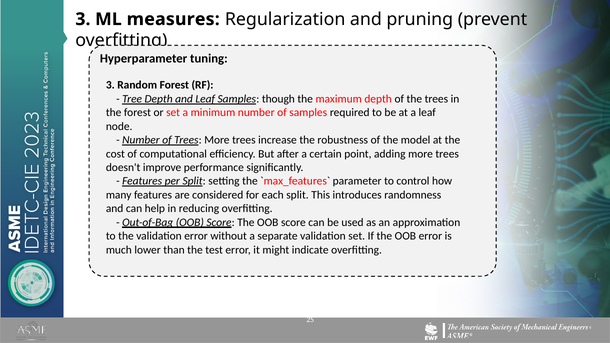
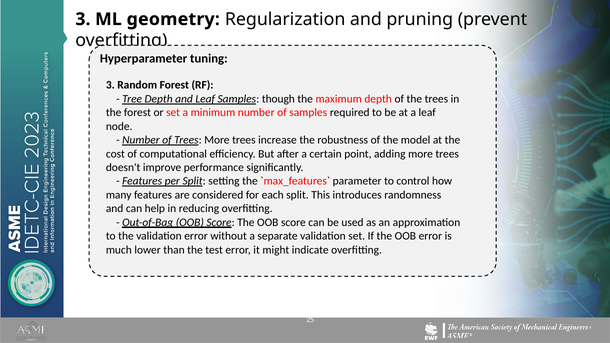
measures: measures -> geometry (173, 19)
